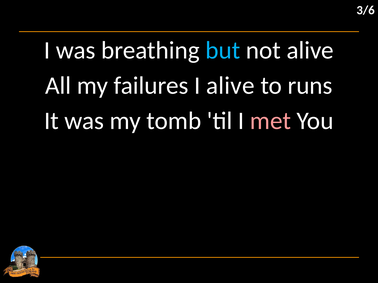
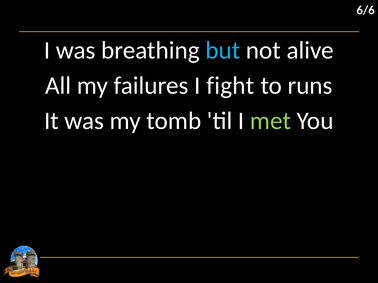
3/6: 3/6 -> 6/6 (366, 10)
I alive: alive -> fight (230, 86)
met colour: pink -> light green (270, 121)
